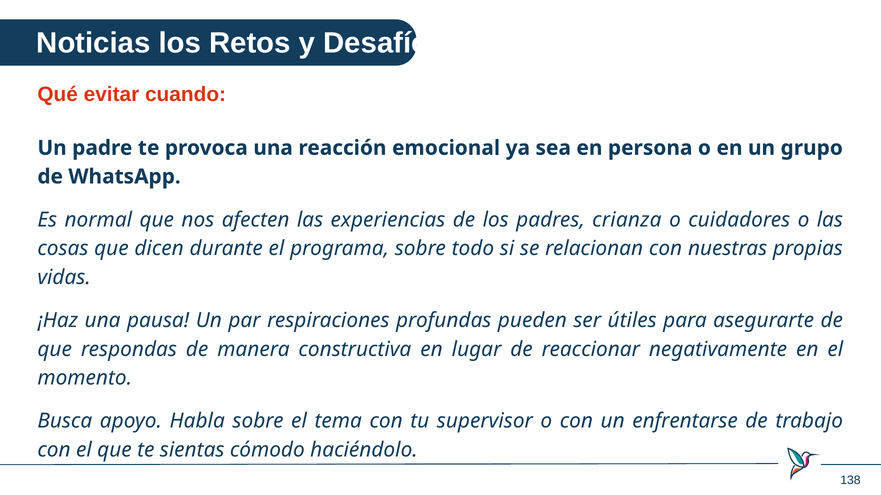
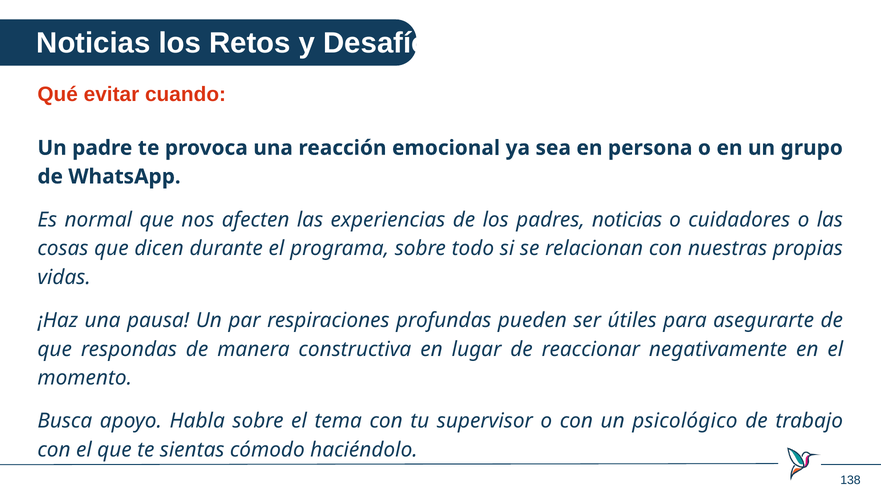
padres crianza: crianza -> noticias (627, 220)
enfrentarse: enfrentarse -> psicológico (685, 422)
